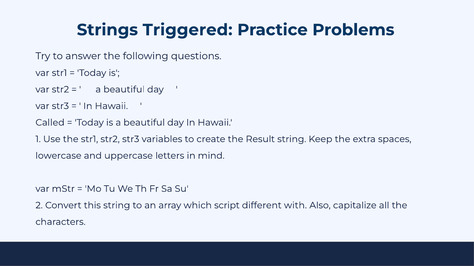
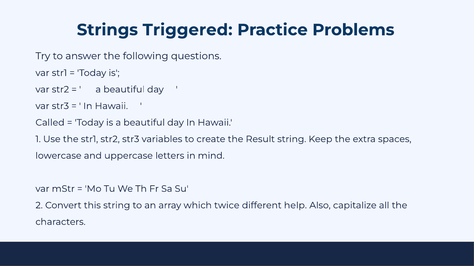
script: script -> twice (227, 206)
with: with -> help (295, 206)
